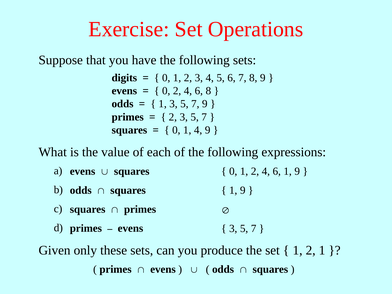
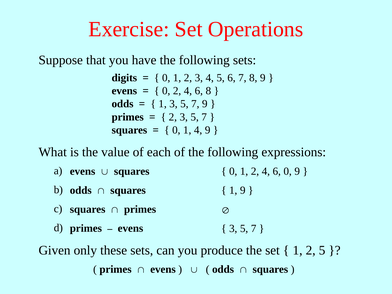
6 1: 1 -> 0 (288, 171)
2 1: 1 -> 5 (322, 250)
